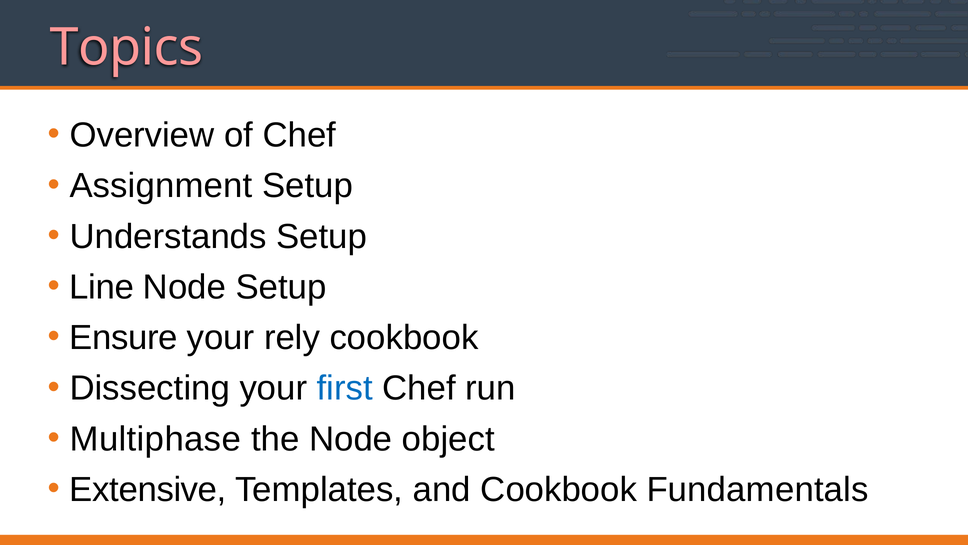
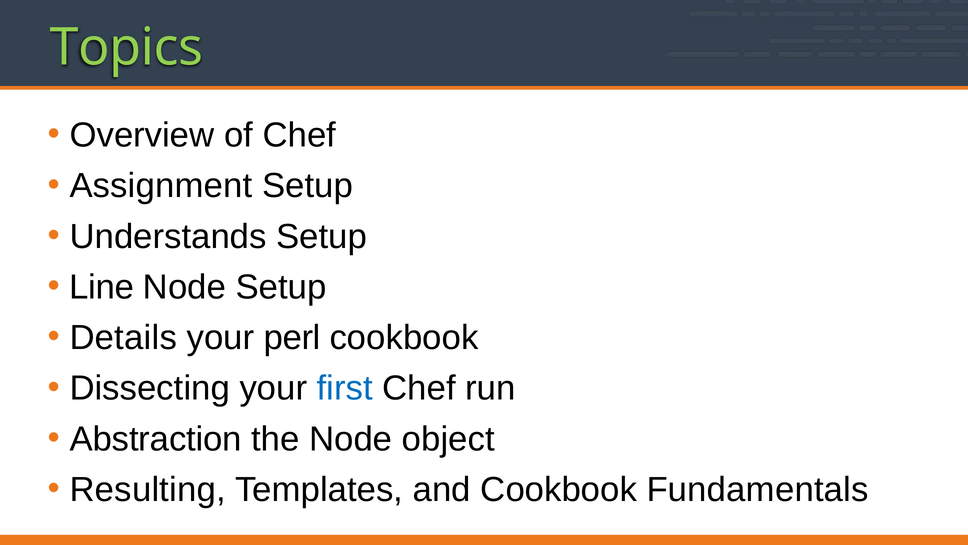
Topics colour: pink -> light green (126, 47)
Ensure: Ensure -> Details (123, 337)
rely: rely -> perl (292, 337)
Multiphase: Multiphase -> Abstraction (156, 439)
Extensive: Extensive -> Resulting (148, 489)
